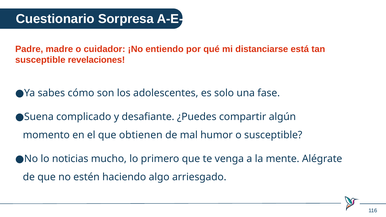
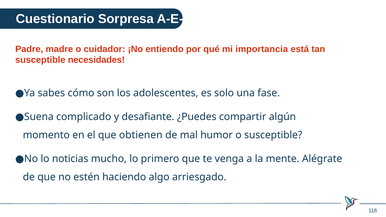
distanciarse: distanciarse -> importancia (262, 49)
revelaciones: revelaciones -> necesidades (96, 60)
